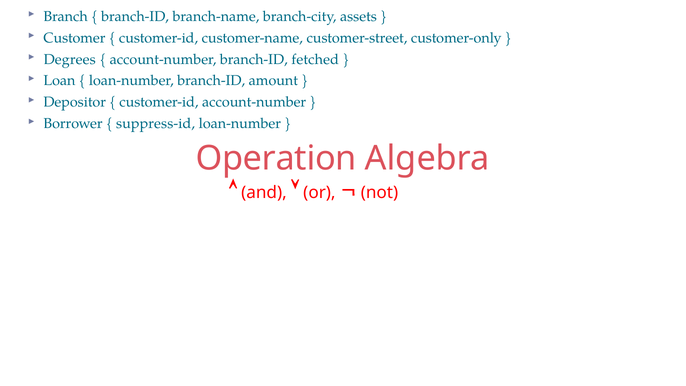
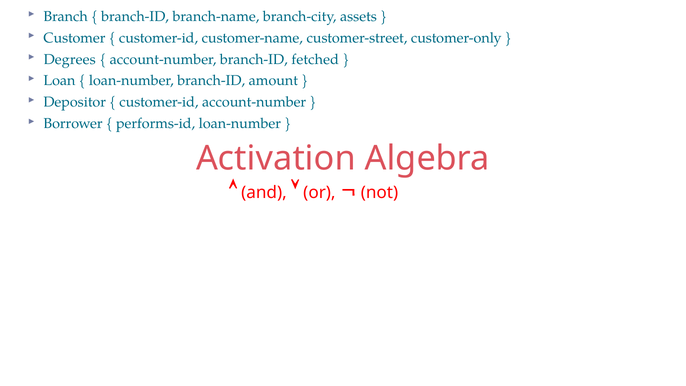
suppress-id: suppress-id -> performs-id (156, 124)
Operation: Operation -> Activation (276, 158)
